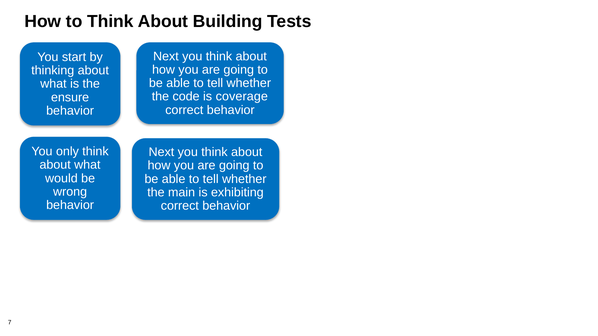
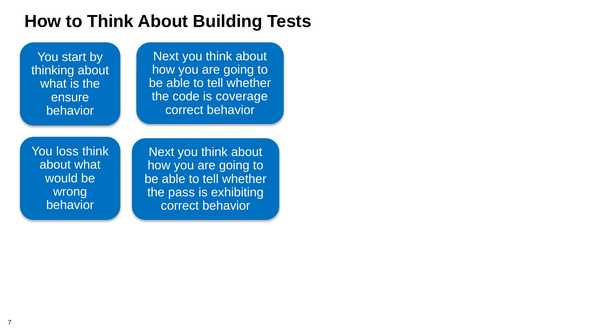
only: only -> loss (67, 152)
main: main -> pass (181, 193)
